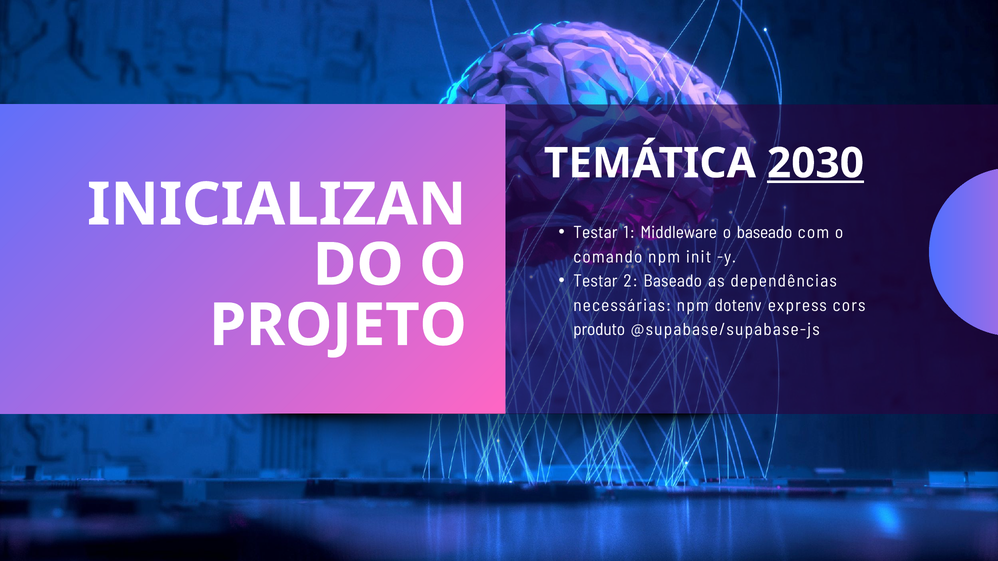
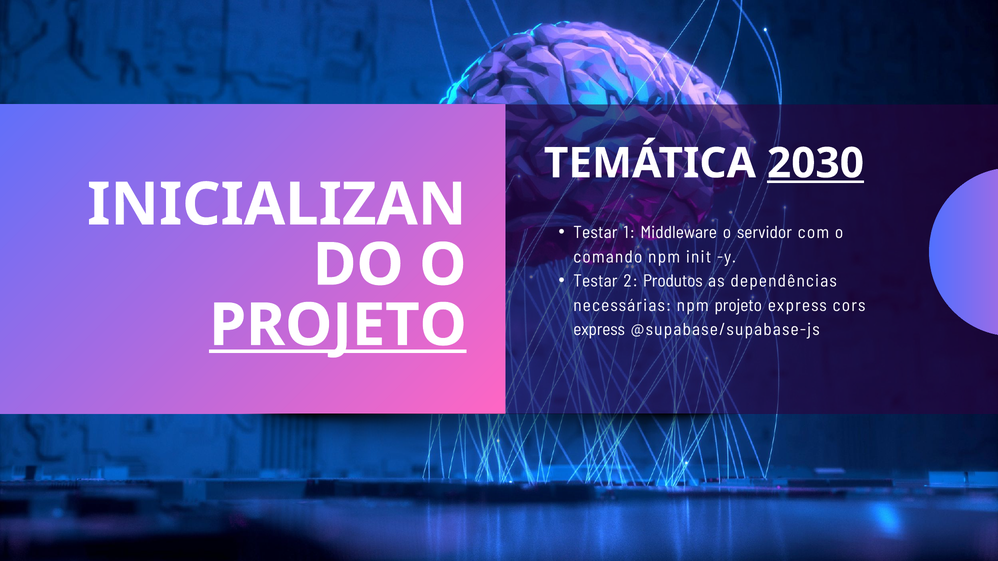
o baseado: baseado -> servidor (764, 233)
2 Baseado: Baseado -> Produtos (673, 281)
npm dotenv: dotenv -> projeto (738, 306)
PROJETO underline: none -> present (338, 326)
produto: produto -> express (599, 330)
